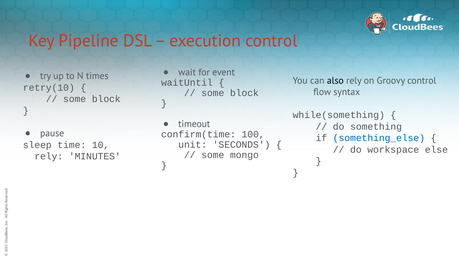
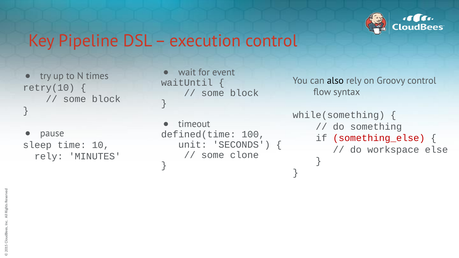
confirm(time: confirm(time -> defined(time (198, 134)
something_else colour: blue -> red (379, 138)
mongo: mongo -> clone (244, 155)
